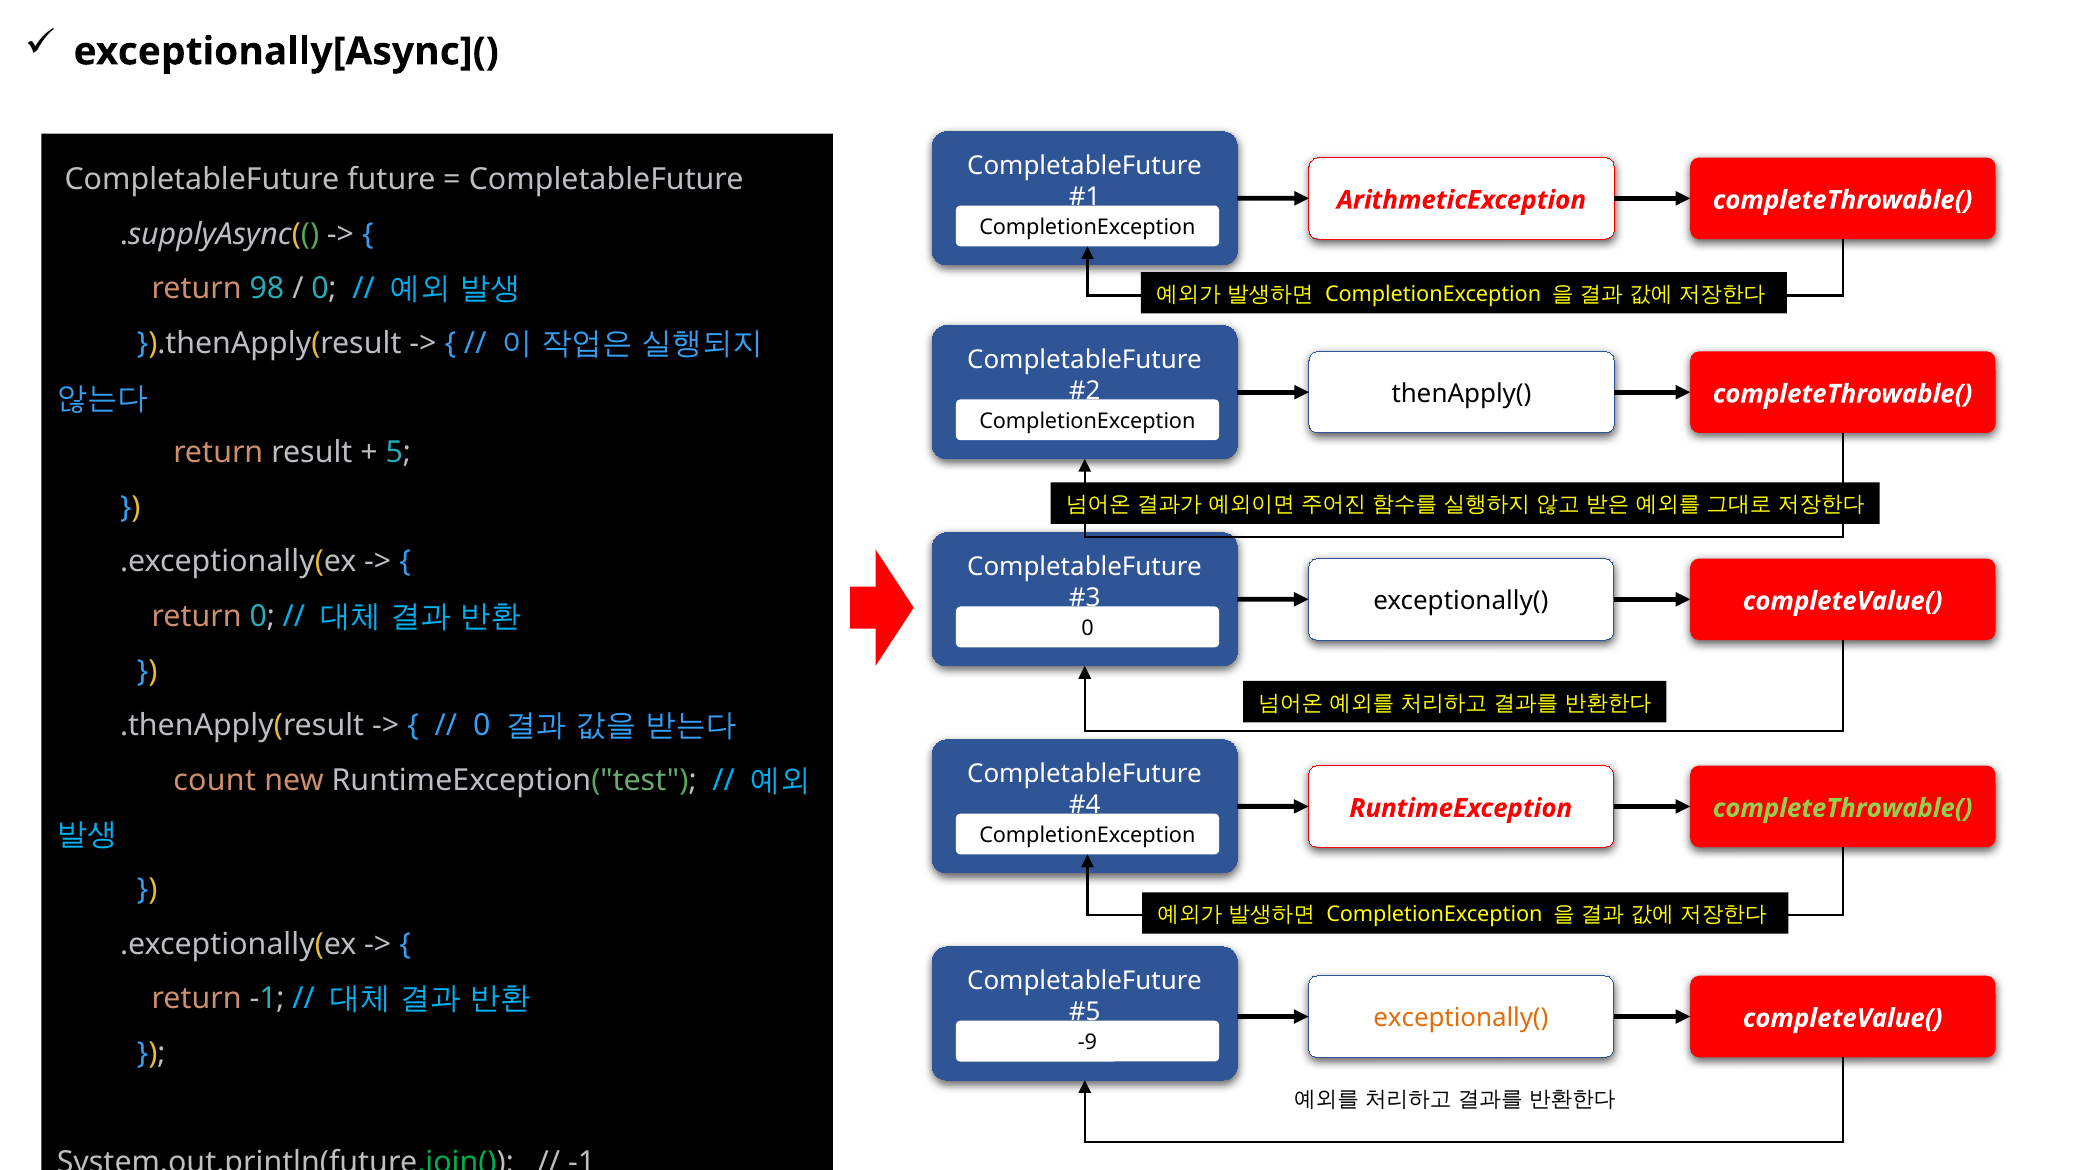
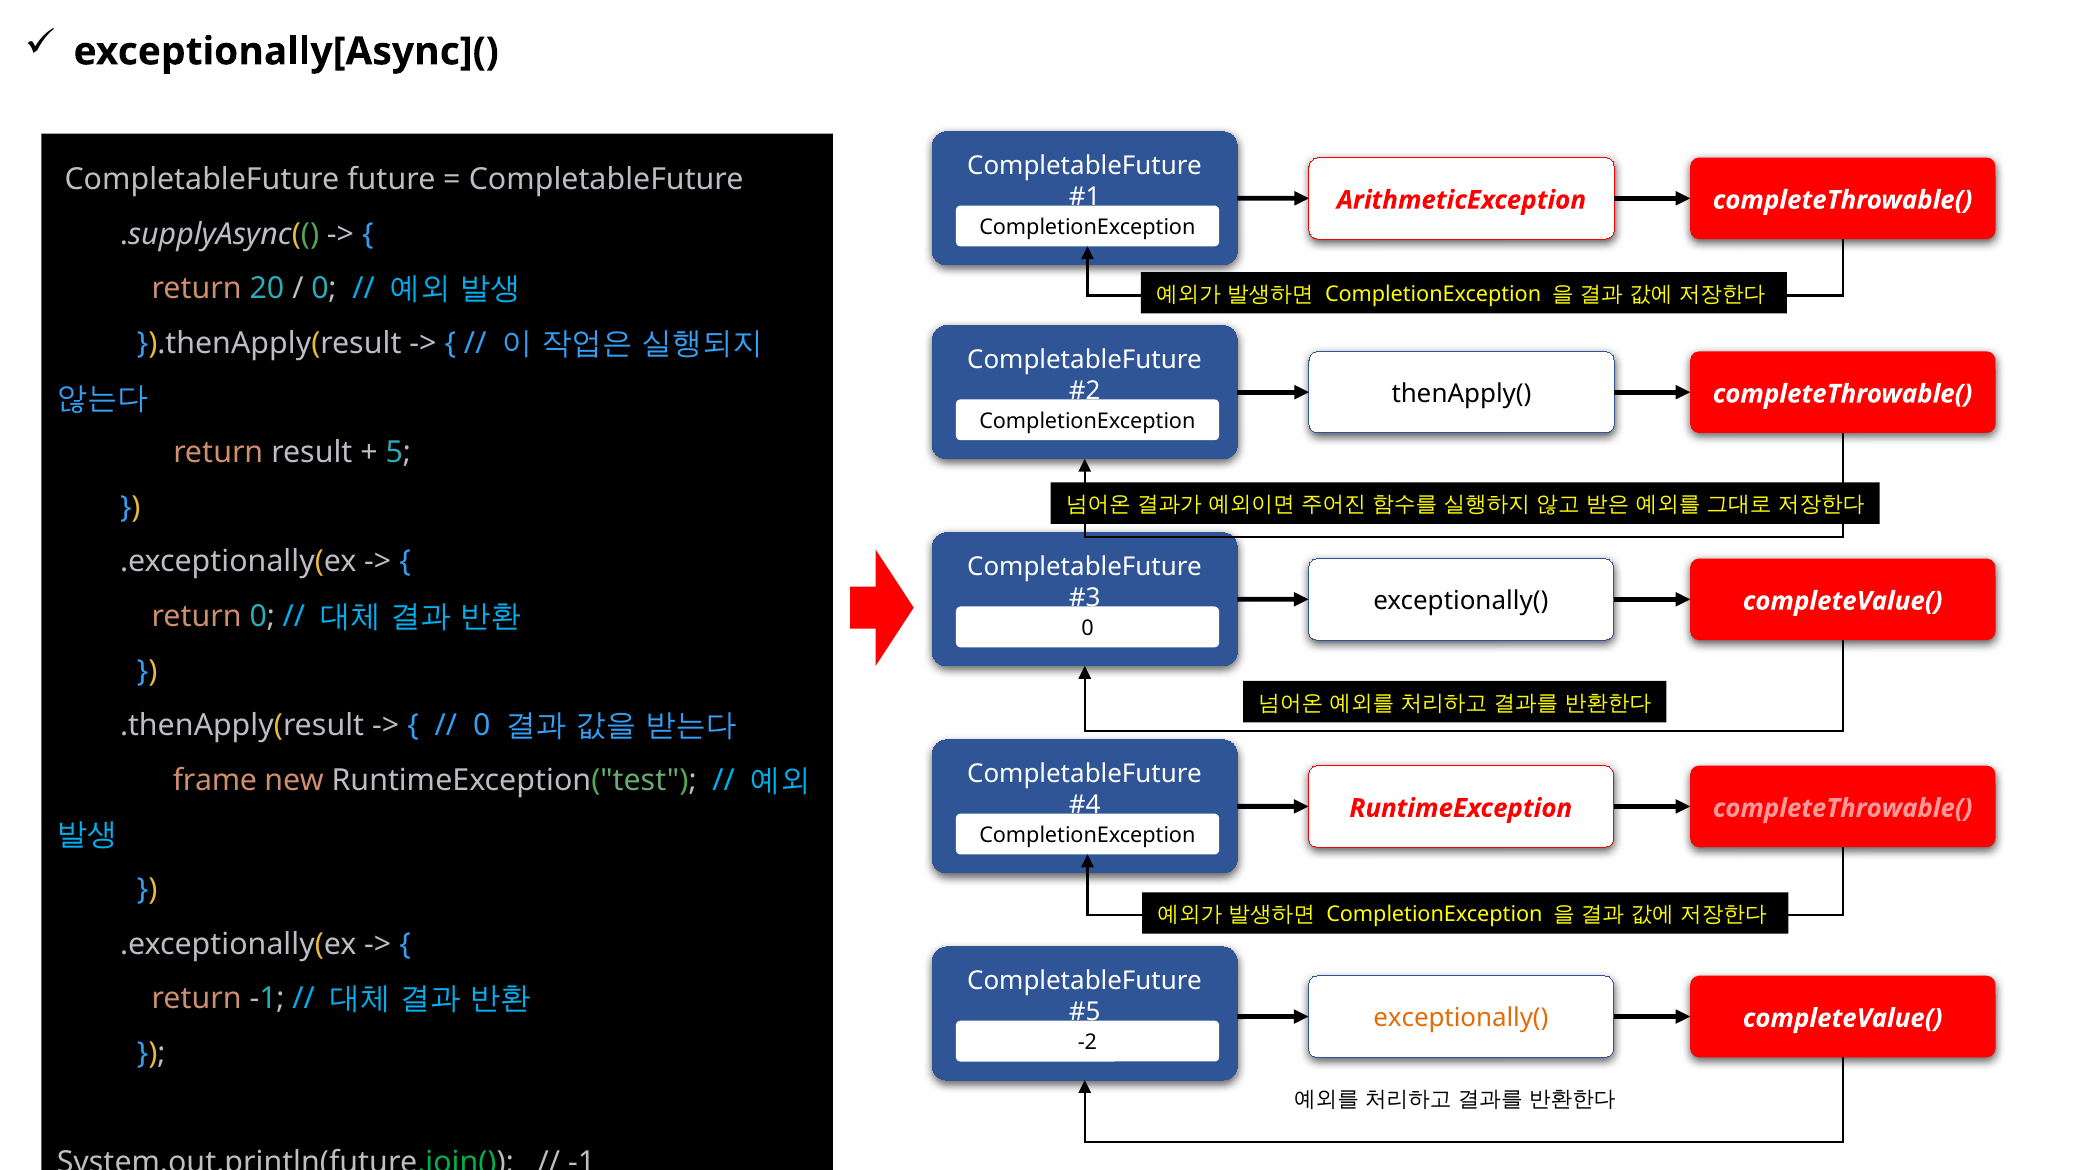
98: 98 -> 20 (267, 289)
count: count -> frame (215, 780)
completeThrowable( colour: light green -> pink (1843, 808)
-9: -9 -> -2 (1087, 1043)
